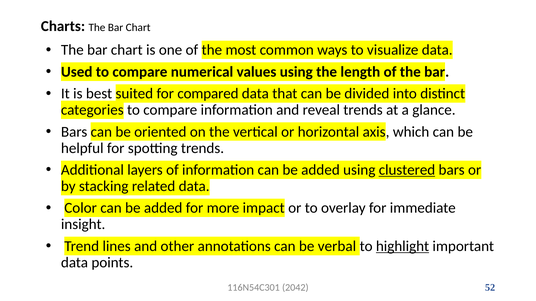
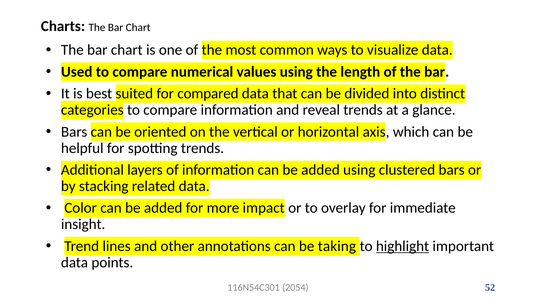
clustered underline: present -> none (407, 170)
verbal: verbal -> taking (337, 247)
2042: 2042 -> 2054 (295, 288)
